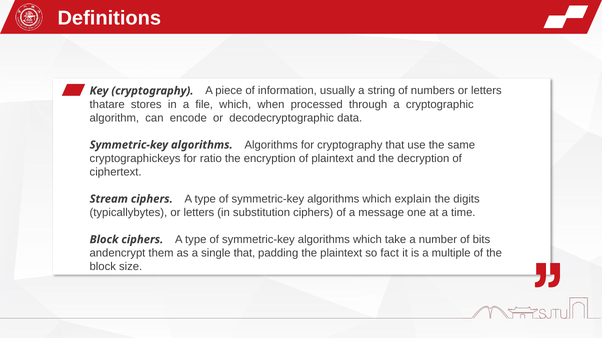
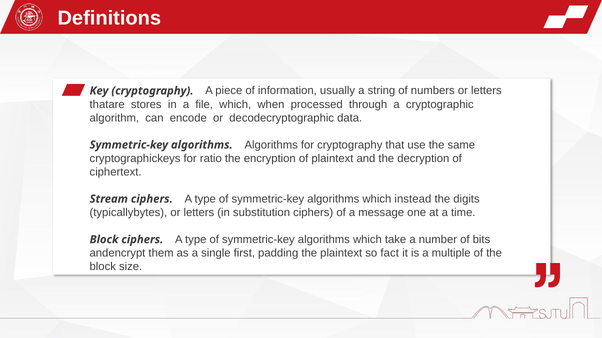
explain: explain -> instead (413, 199)
single that: that -> first (244, 253)
